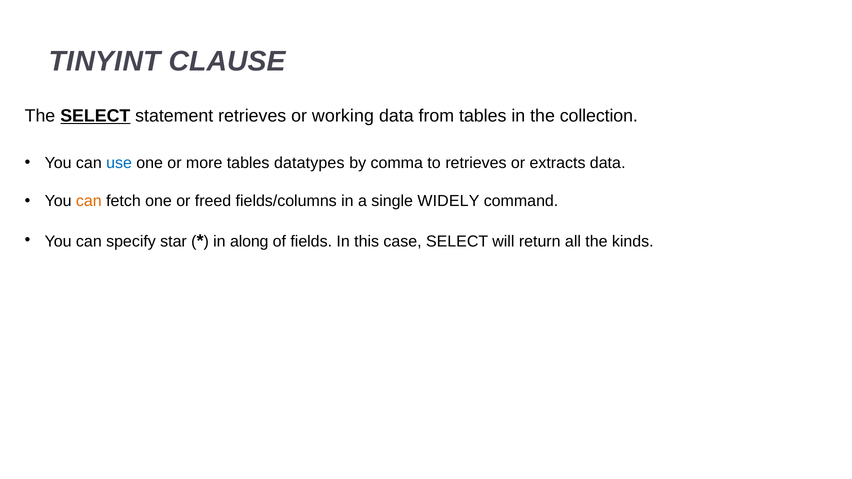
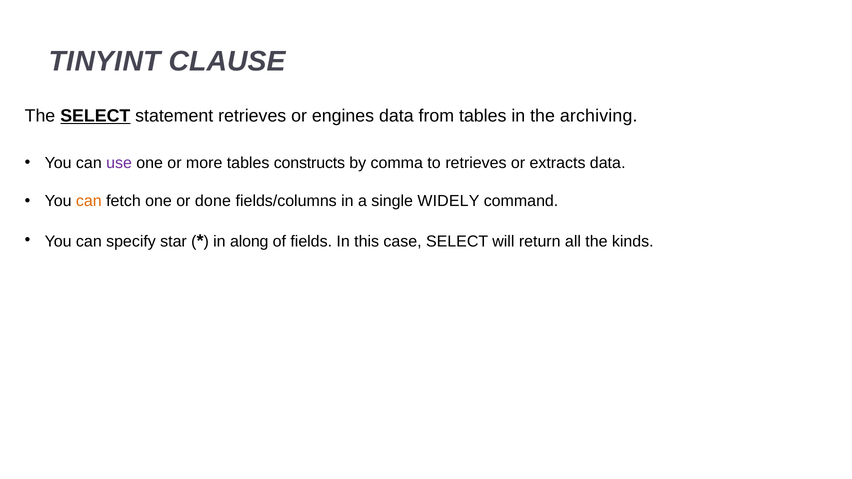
working: working -> engines (343, 116)
collection: collection -> archiving (599, 116)
use colour: blue -> purple (119, 163)
datatypes: datatypes -> constructs (309, 163)
freed: freed -> done (213, 201)
